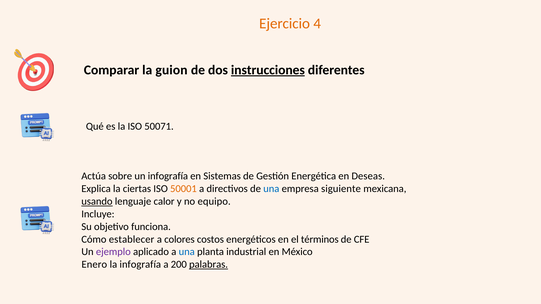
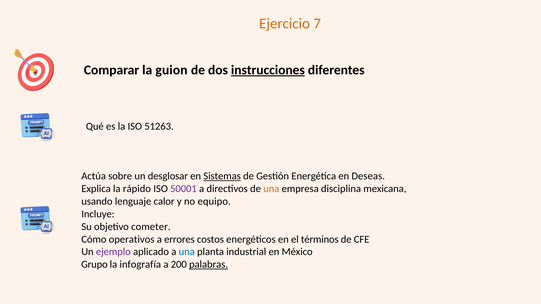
4: 4 -> 7 (317, 24)
50071: 50071 -> 51263 (159, 127)
un infografía: infografía -> desglosar (168, 176)
Sistemas underline: none -> present (222, 176)
ciertas: ciertas -> rápido (137, 189)
50001 colour: orange -> purple (183, 189)
una colour: blue -> orange (271, 189)
siguiente: siguiente -> disciplina (341, 189)
usando underline: present -> none (97, 202)
funciona: funciona -> cometer (151, 227)
establecer: establecer -> operativos (132, 239)
colores: colores -> errores (179, 239)
Enero: Enero -> Grupo (94, 265)
